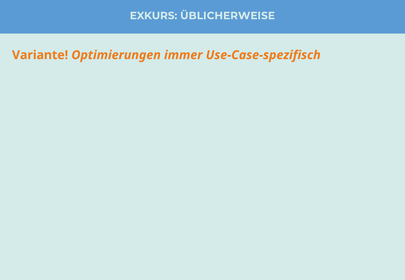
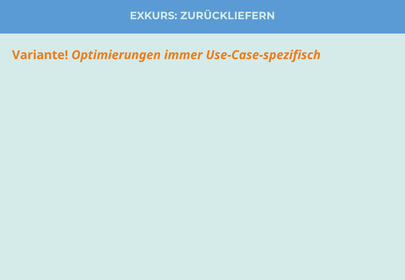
ÜBLICHERWEISE: ÜBLICHERWEISE -> ZURÜCKLIEFERN (228, 16)
